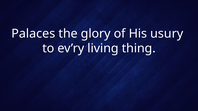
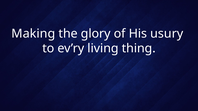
Palaces: Palaces -> Making (33, 34)
